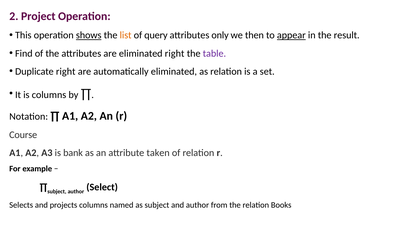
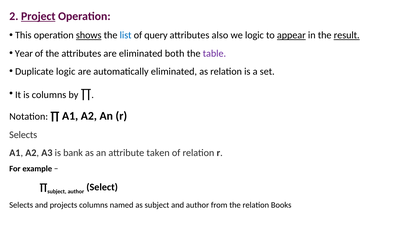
Project underline: none -> present (38, 16)
list colour: orange -> blue (126, 35)
only: only -> also (220, 35)
we then: then -> logic (254, 35)
result underline: none -> present (347, 35)
Find: Find -> Year (24, 54)
eliminated right: right -> both (175, 54)
Duplicate right: right -> logic (66, 72)
Course: Course -> Selects (23, 135)
